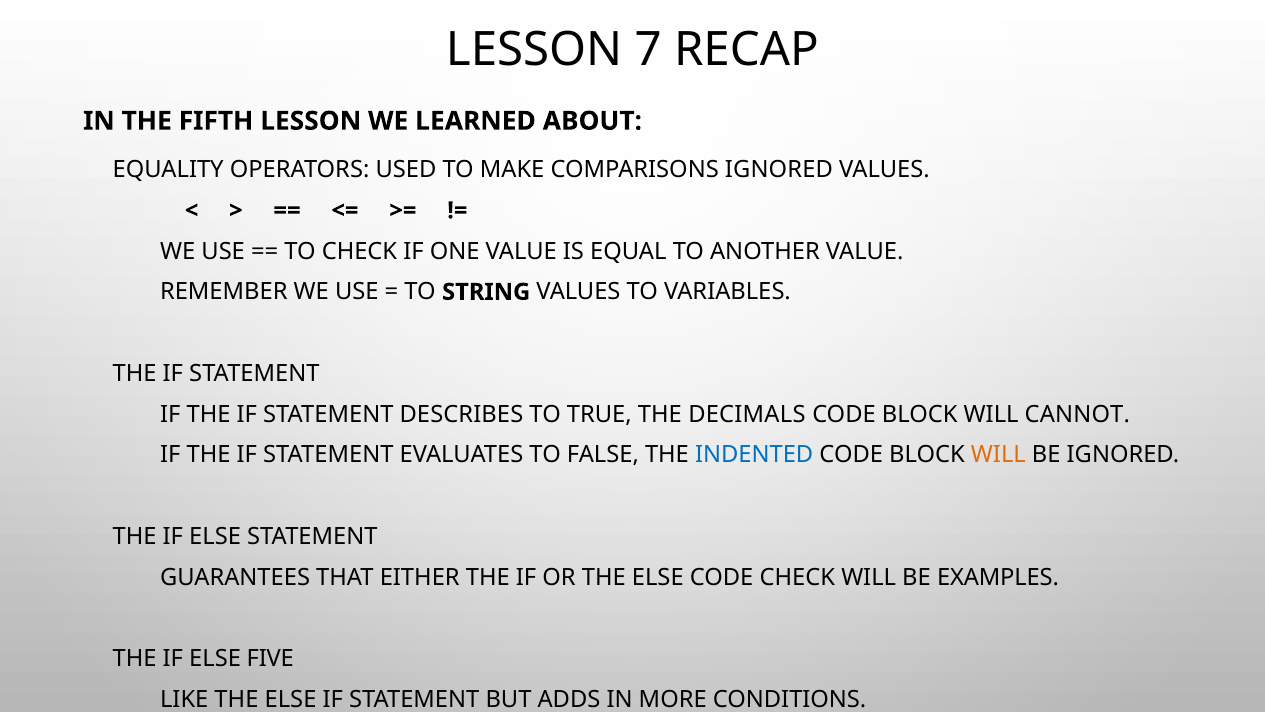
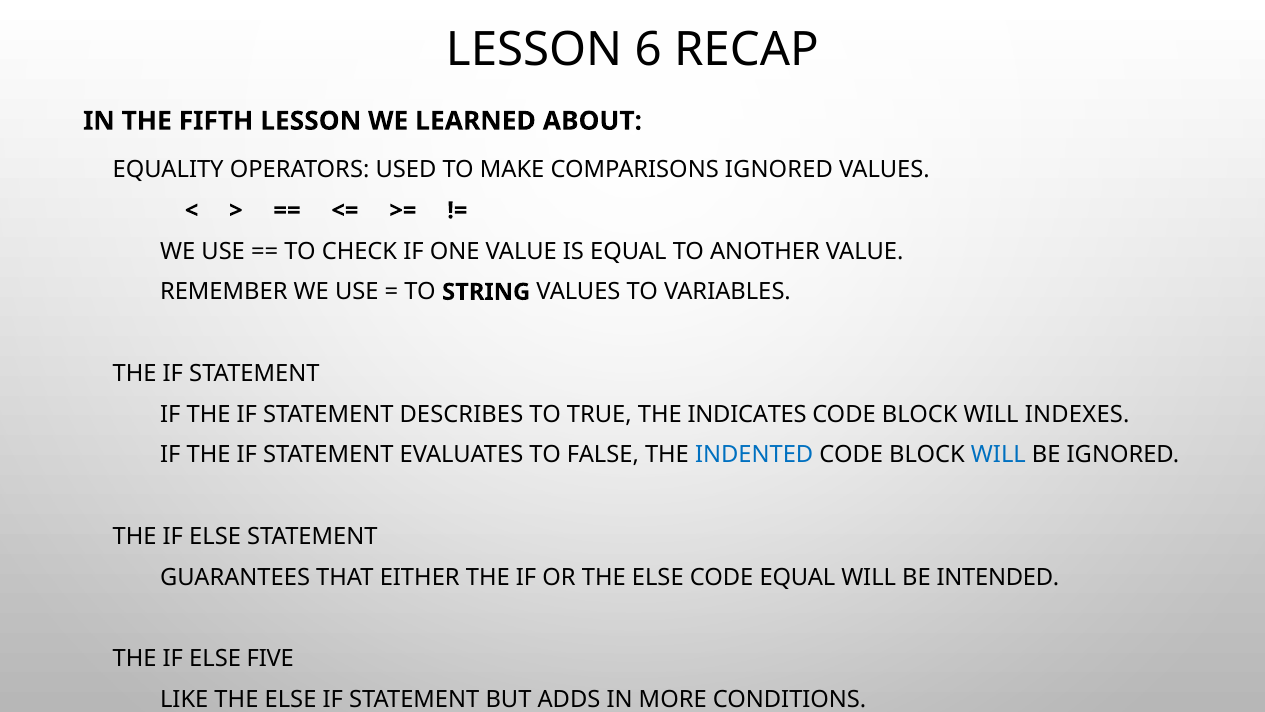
7: 7 -> 6 (648, 50)
DECIMALS: DECIMALS -> INDICATES (747, 414)
CANNOT: CANNOT -> INDEXES (1077, 414)
WILL colour: orange -> blue (998, 455)
CODE CHECK: CHECK -> EQUAL (797, 577)
EXAMPLES: EXAMPLES -> INTENDED (998, 577)
